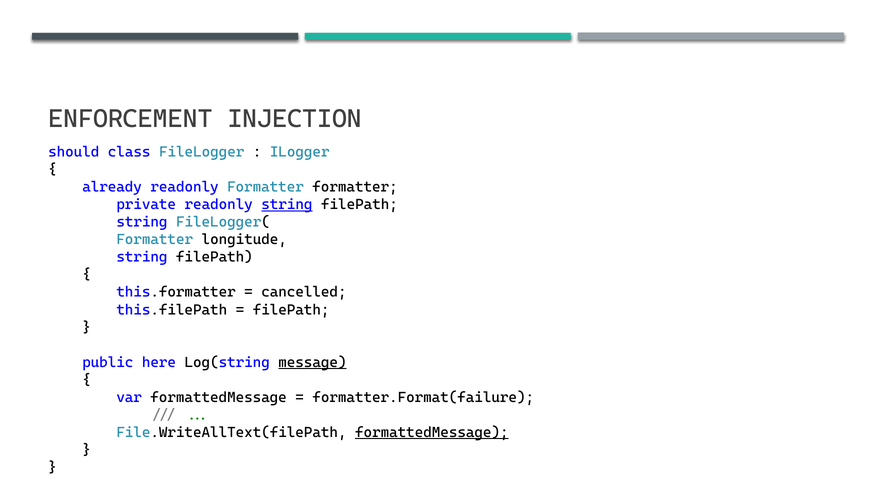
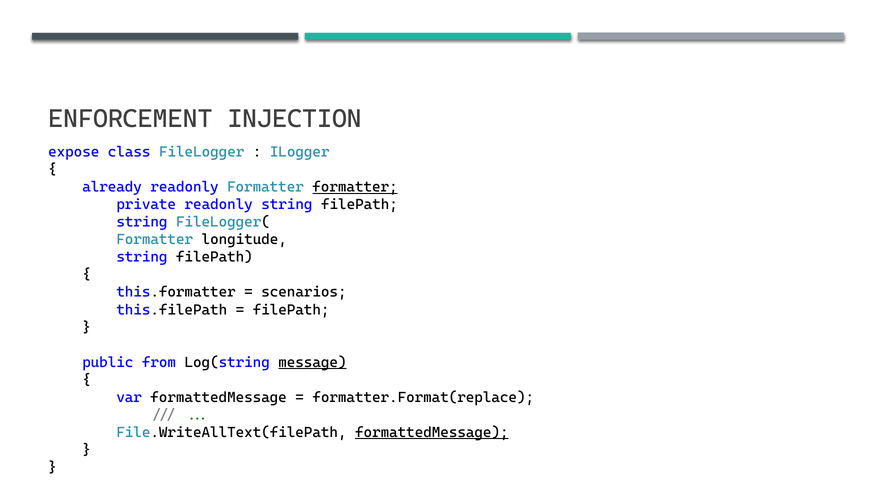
should: should -> expose (74, 152)
formatter underline: none -> present (355, 187)
string underline: present -> none (287, 204)
cancelled: cancelled -> scenarios (304, 292)
here: here -> from (159, 362)
formatter.Format(failure: formatter.Format(failure -> formatter.Format(replace (423, 397)
